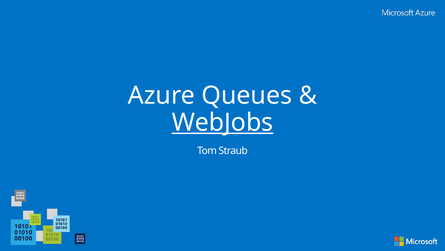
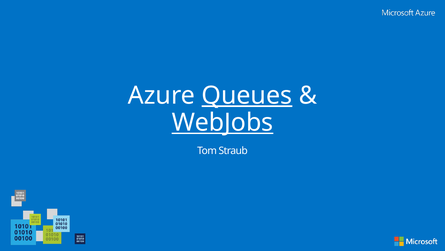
Queues underline: none -> present (247, 95)
